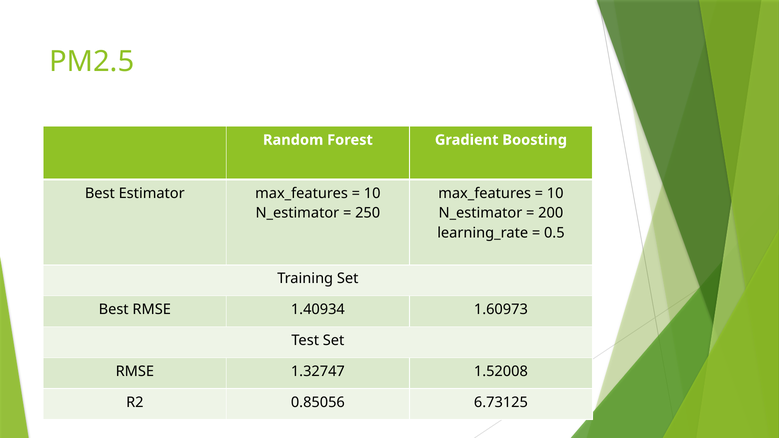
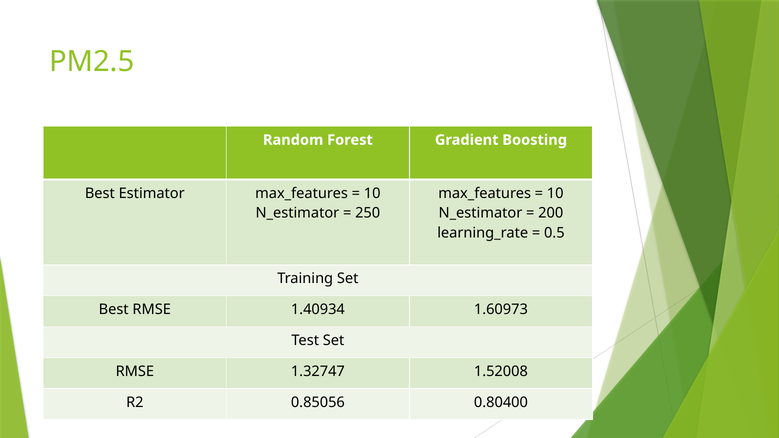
6.73125: 6.73125 -> 0.80400 (501, 402)
